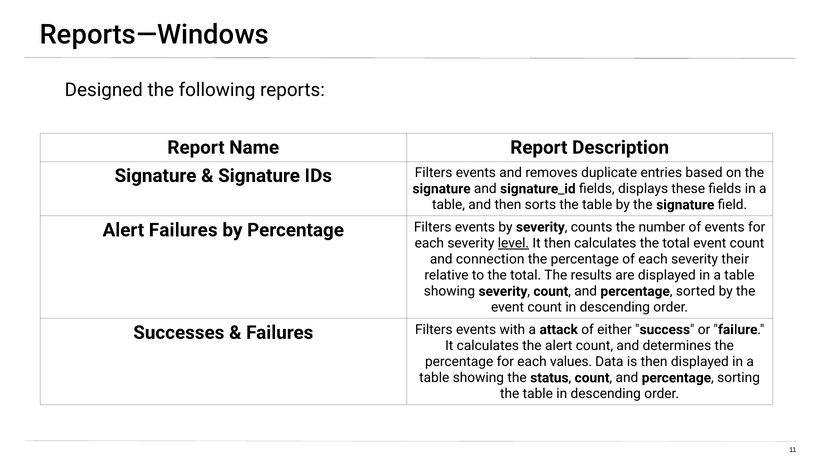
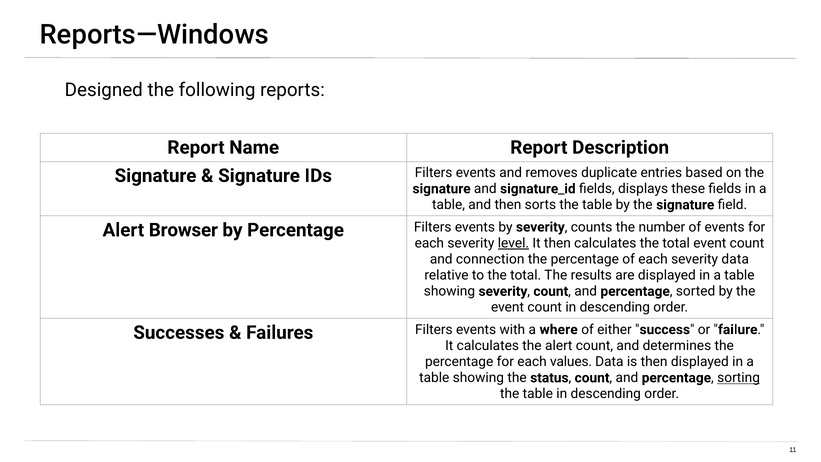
Alert Failures: Failures -> Browser (183, 230)
severity their: their -> data (735, 259)
attack: attack -> where (559, 330)
sorting underline: none -> present (739, 378)
